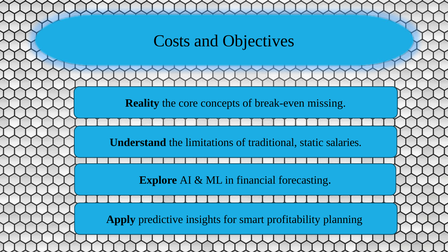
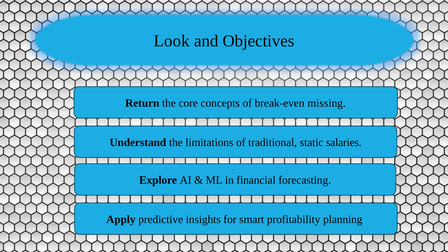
Costs: Costs -> Look (172, 41)
Reality: Reality -> Return (142, 103)
